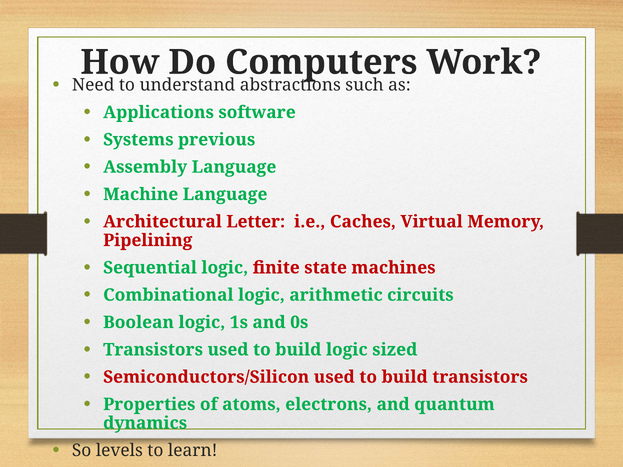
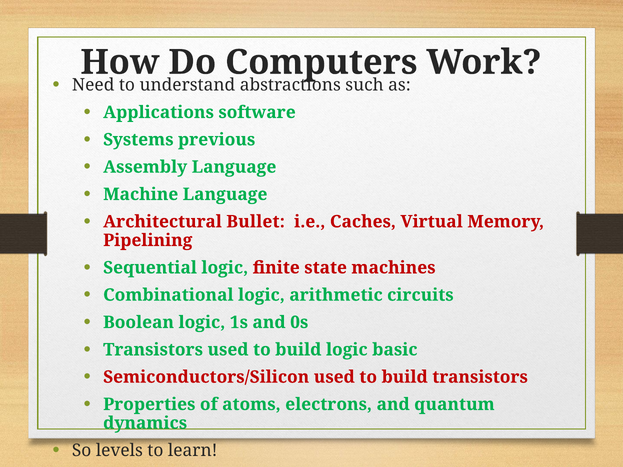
Letter: Letter -> Bullet (256, 222)
sized: sized -> basic (395, 350)
